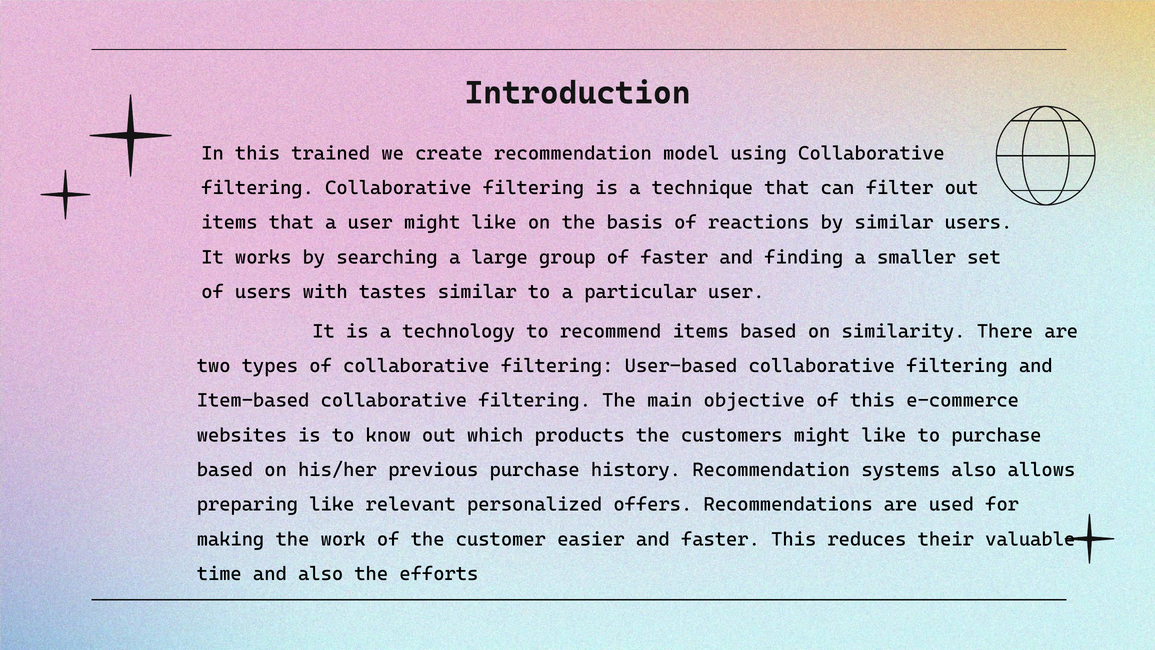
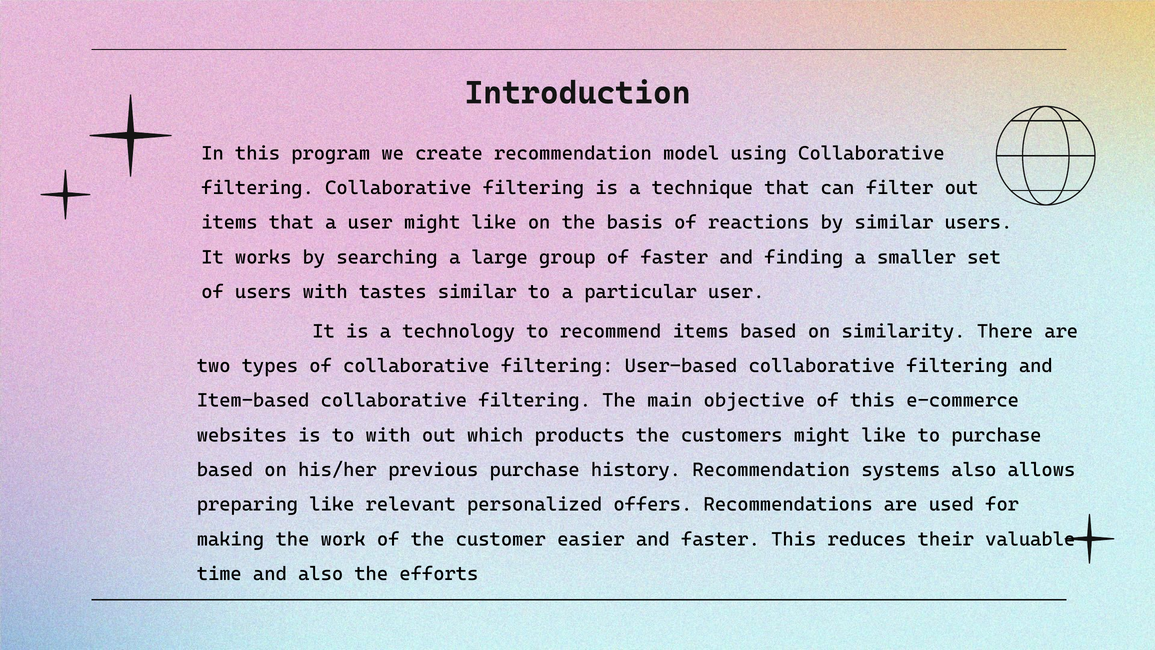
trained: trained -> program (331, 153)
to know: know -> with (388, 435)
